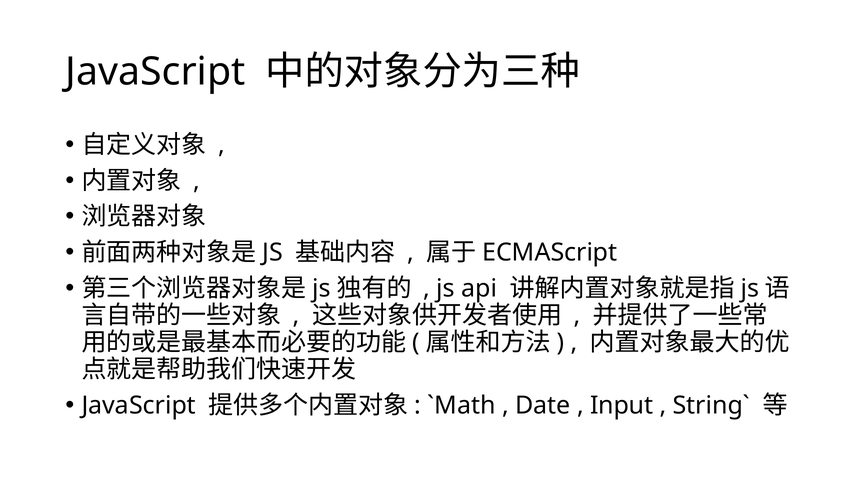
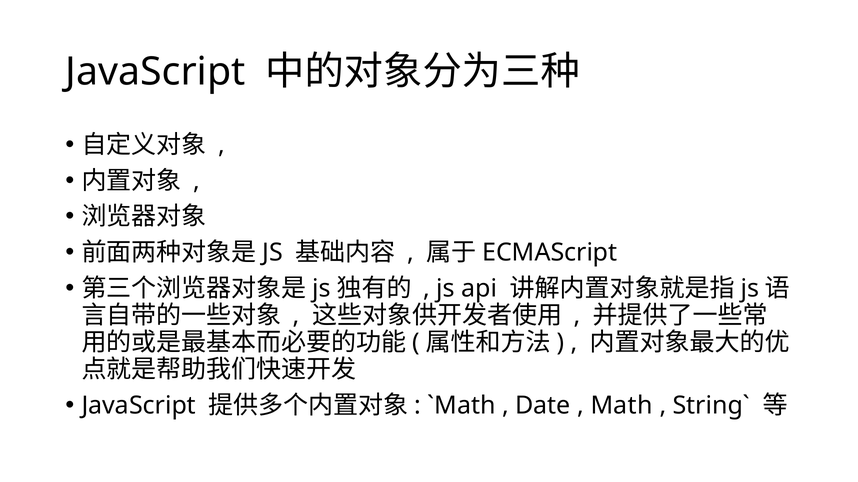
Input: Input -> Math (622, 406)
